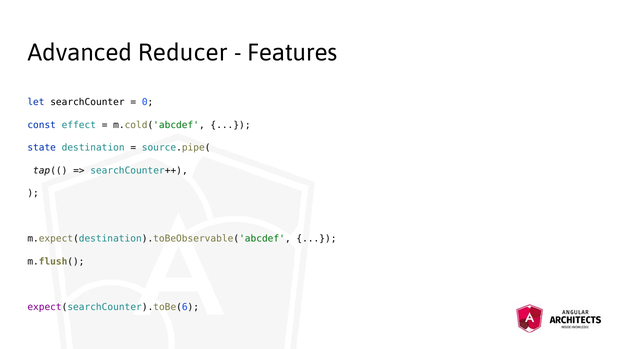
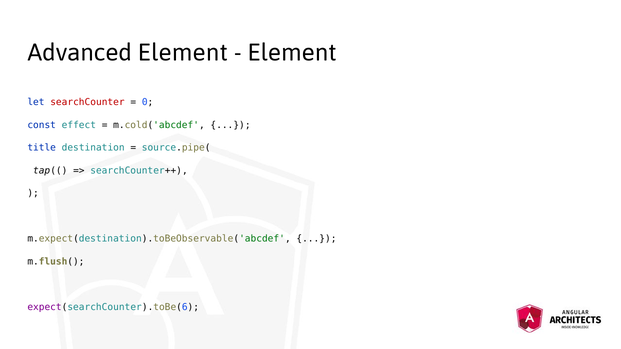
Advanced Reducer: Reducer -> Element (183, 53)
Features: Features -> Element (292, 53)
searchCounter colour: black -> red (87, 102)
state: state -> title (42, 148)
